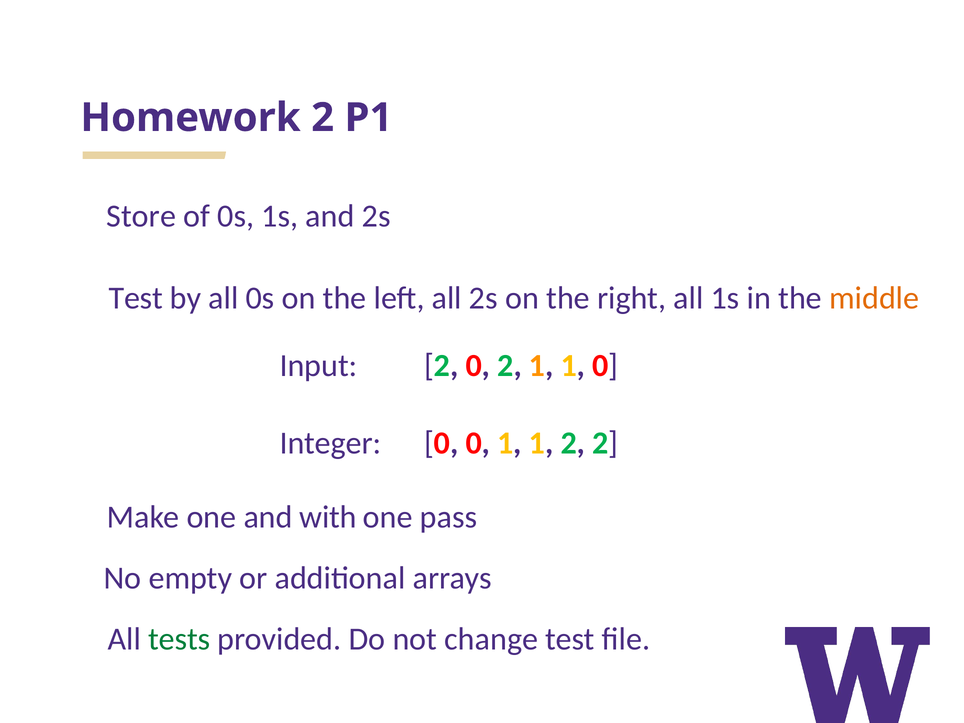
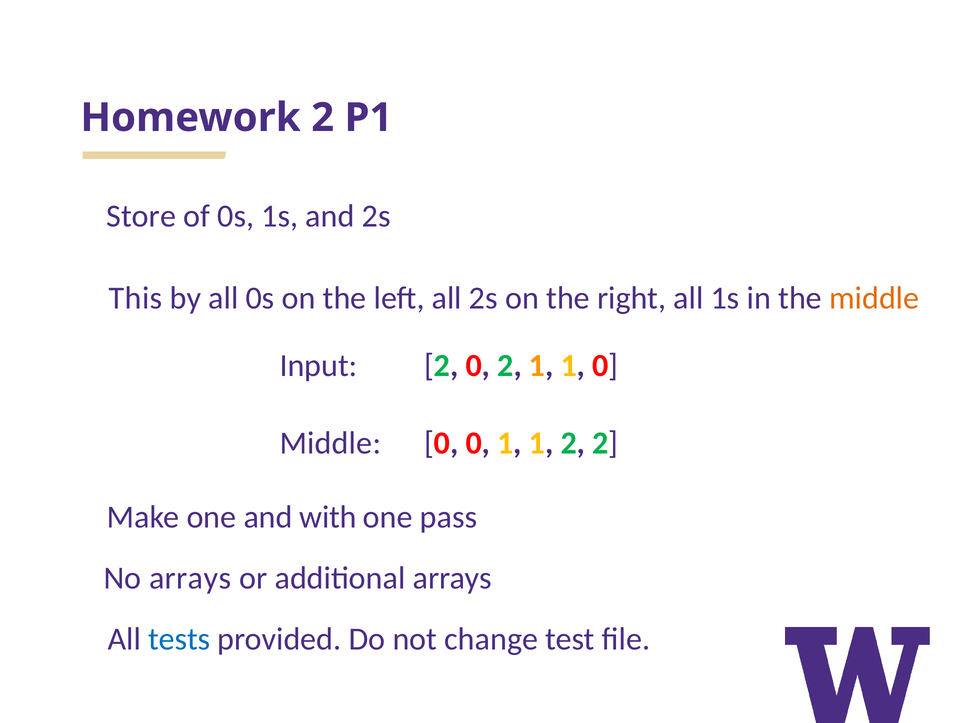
Test: Test -> This (136, 298)
Integer: Integer -> Middle (330, 443)
No empty: empty -> arrays (190, 578)
tests colour: green -> blue (179, 639)
